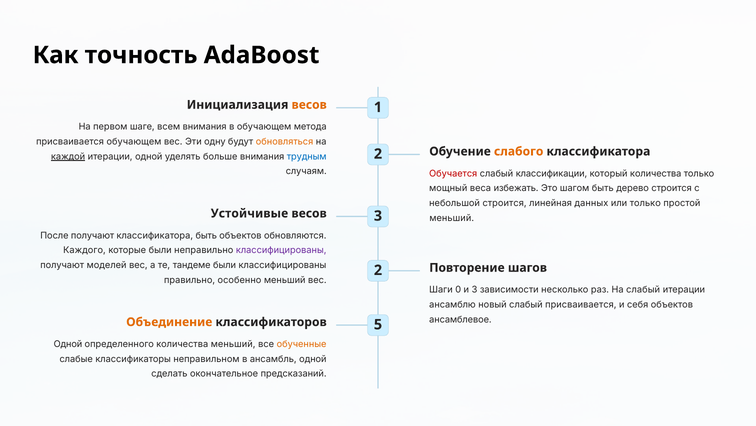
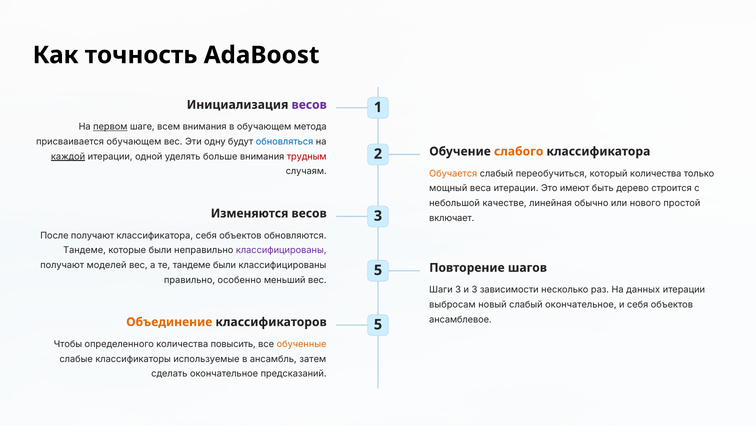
весов colour: orange -> purple (309, 105)
первом underline: none -> present (110, 127)
обновляться colour: orange -> blue (285, 141)
трудным colour: blue -> red (307, 156)
Обучается colour: red -> orange (453, 173)
классификации: классификации -> переобучиться (551, 173)
веса избежать: избежать -> итерации (516, 188)
шагом: шагом -> имеют (575, 188)
небольшой строится: строится -> качестве (505, 203)
данных: данных -> обычно (591, 203)
или только: только -> нового (645, 203)
Устойчивые: Устойчивые -> Изменяются (250, 213)
меньший: меньший -> включает (452, 218)
классификатора быть: быть -> себя (206, 235)
Каждого: Каждого -> Тандеме (85, 250)
вес 2: 2 -> 5 (378, 270)
Шаги 0: 0 -> 3 (458, 289)
На слабый: слабый -> данных (643, 289)
ансамблю: ансамблю -> выбросам (452, 304)
слабый присваивается: присваивается -> окончательное (581, 304)
Одной: Одной -> Чтобы (68, 344)
количества меньший: меньший -> повысить (233, 344)
неправильном: неправильном -> используемые (206, 358)
ансамбль одной: одной -> затем (313, 358)
